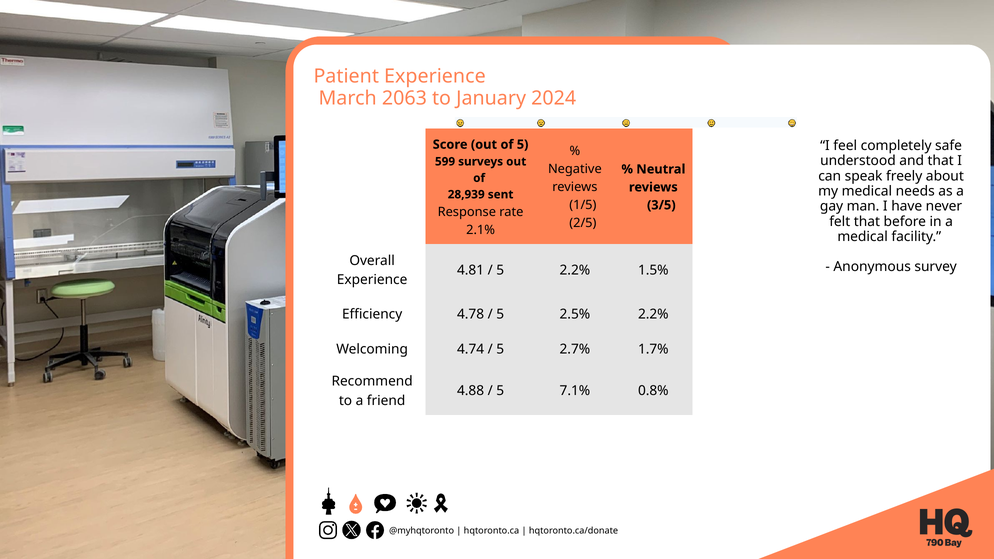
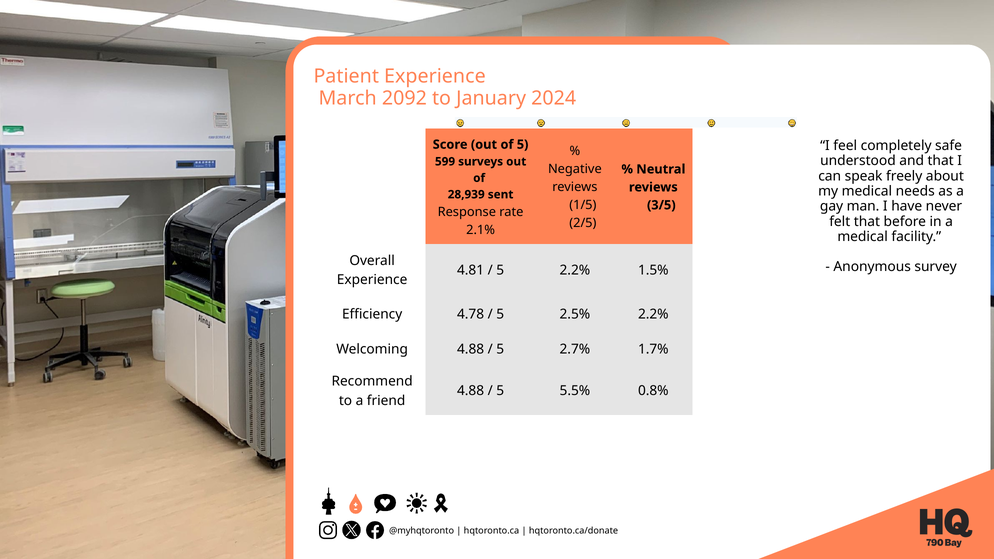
2063: 2063 -> 2092 (404, 98)
Welcoming 4.74: 4.74 -> 4.88 (471, 349)
7.1%: 7.1% -> 5.5% (575, 391)
